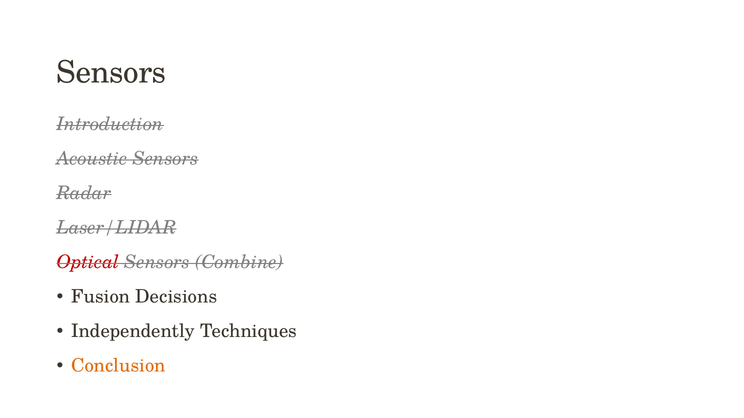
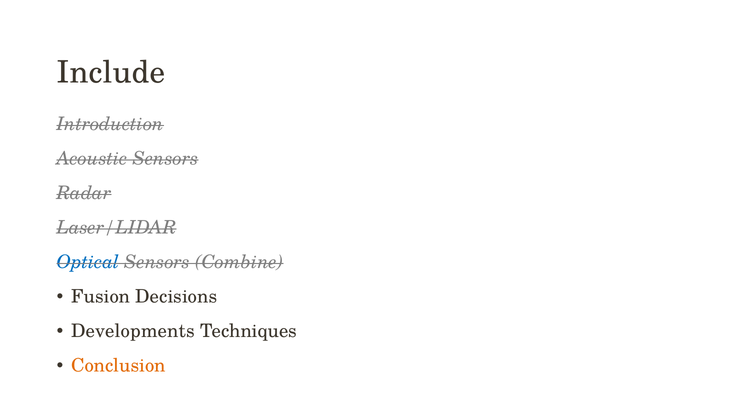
Sensors: Sensors -> Include (111, 72)
Optical colour: red -> blue (88, 262)
Independently: Independently -> Developments (133, 332)
